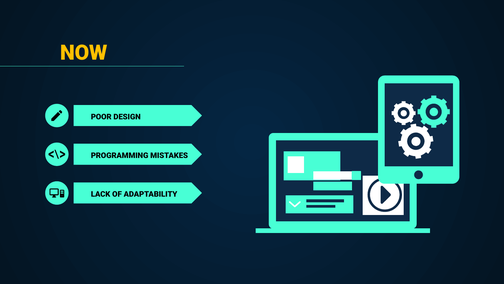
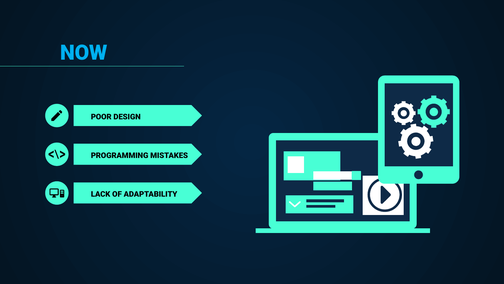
NOW colour: yellow -> light blue (84, 53)
